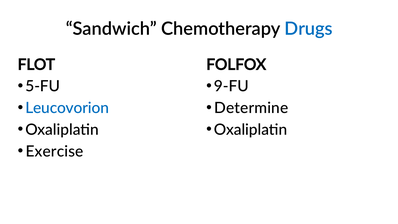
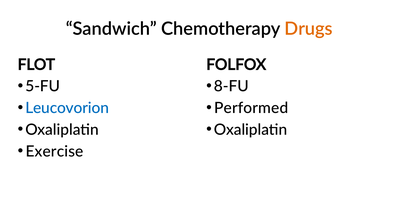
Drugs colour: blue -> orange (309, 29)
9-FU: 9-FU -> 8-FU (231, 86)
Determine: Determine -> Performed (251, 108)
